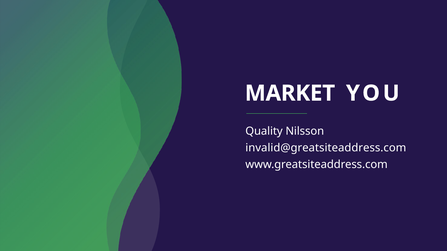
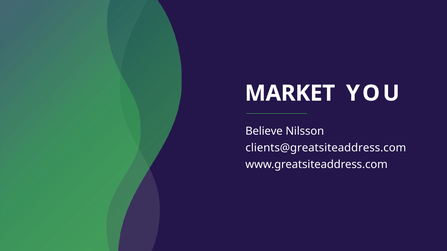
Quality: Quality -> Believe (264, 131)
invalid@greatsiteaddress.com: invalid@greatsiteaddress.com -> clients@greatsiteaddress.com (326, 148)
